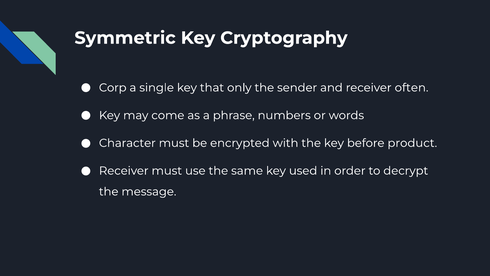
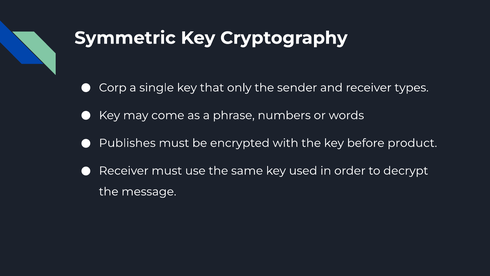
often: often -> types (412, 88)
Character: Character -> Publishes (127, 143)
